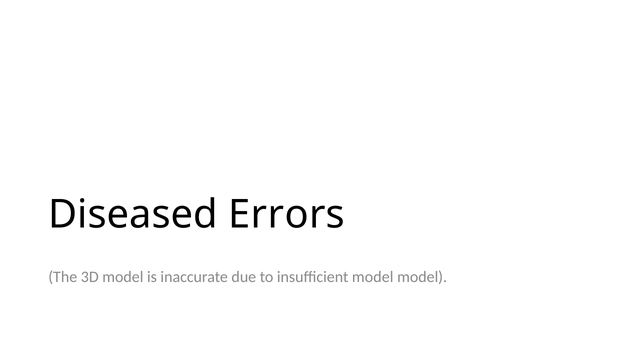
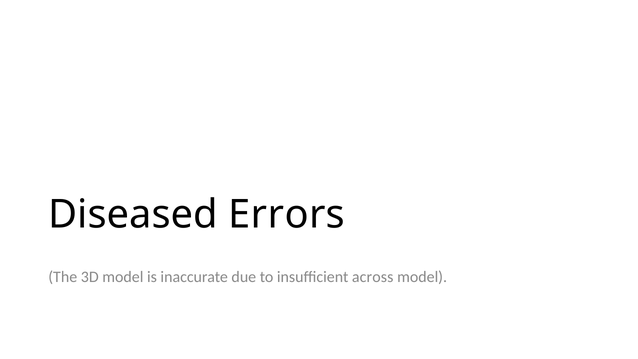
insufficient model: model -> across (373, 277)
